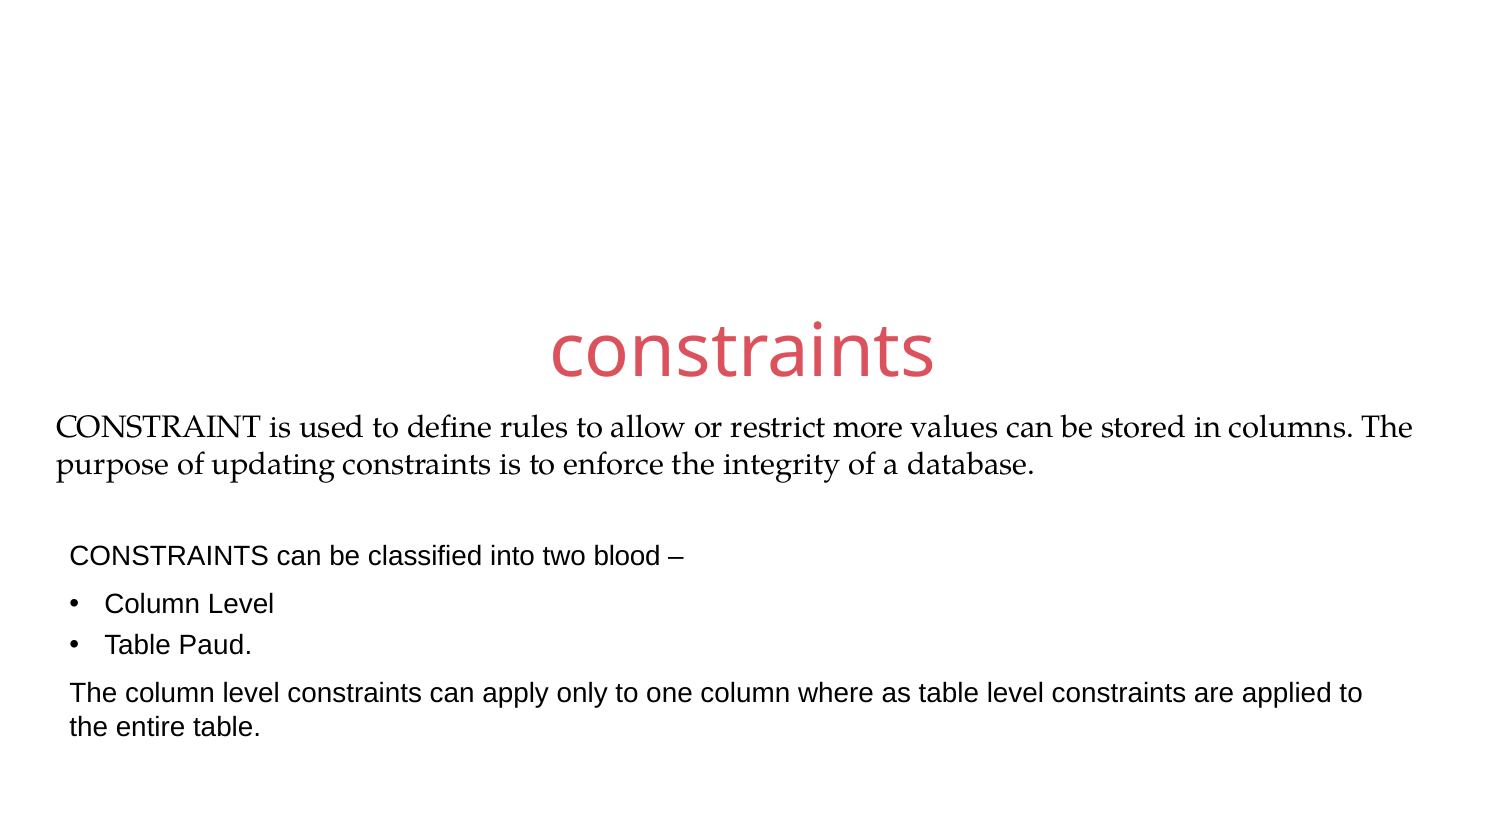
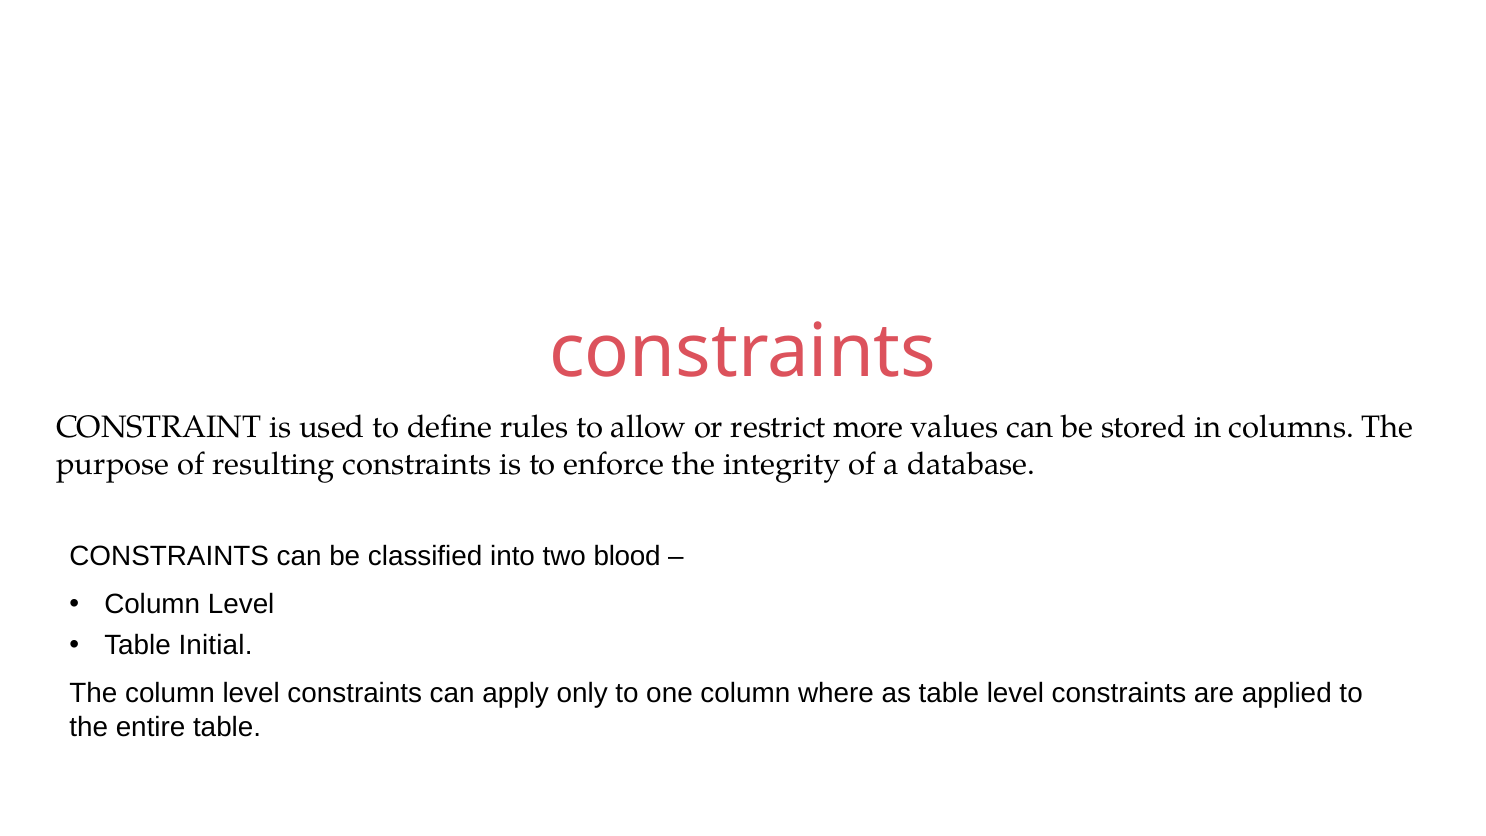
updating: updating -> resulting (274, 464)
Paud: Paud -> Initial (215, 645)
